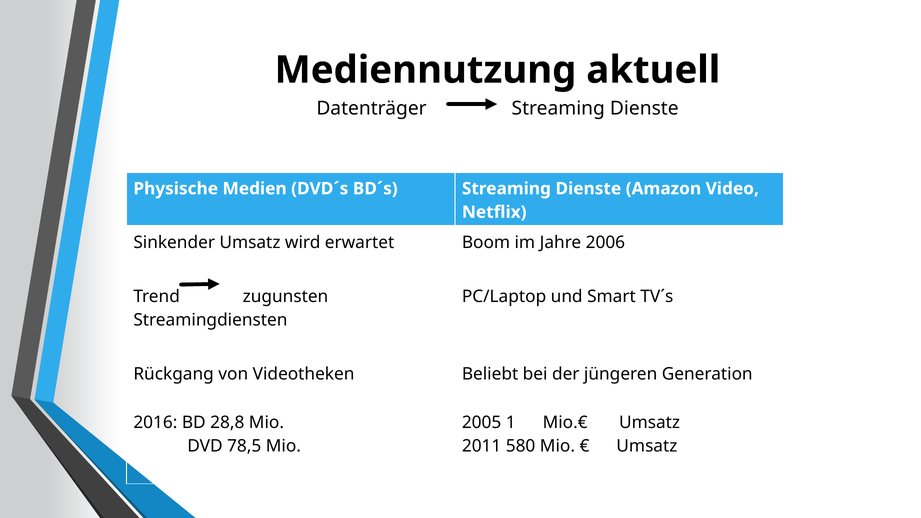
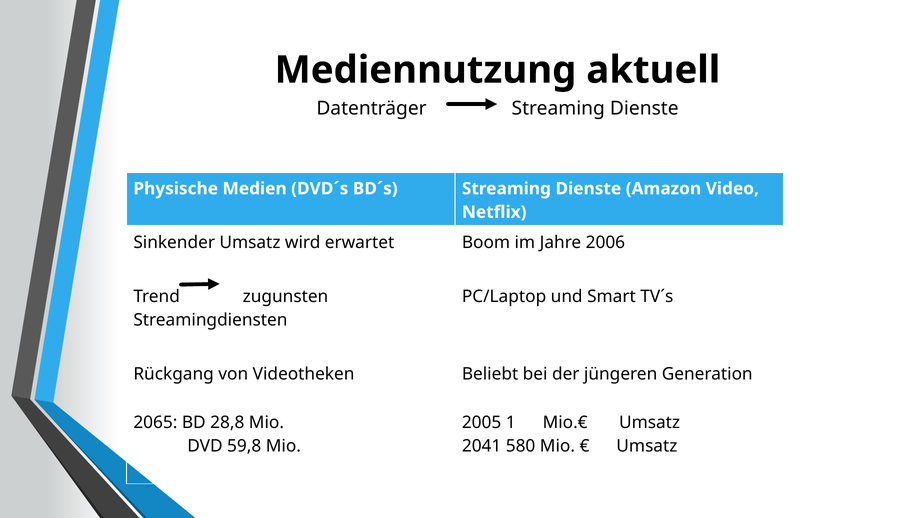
2016: 2016 -> 2065 (155, 423)
78,5: 78,5 -> 59,8 (244, 446)
2011: 2011 -> 2041 (482, 446)
